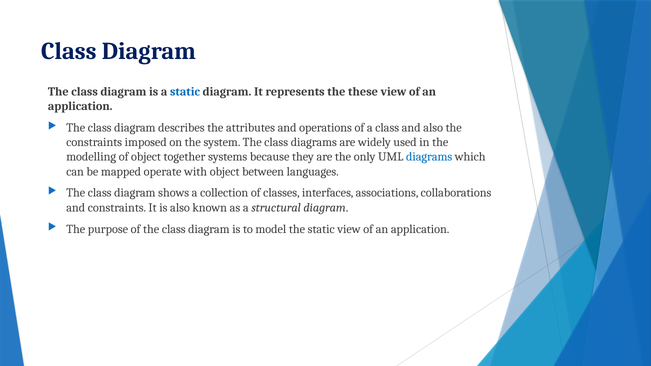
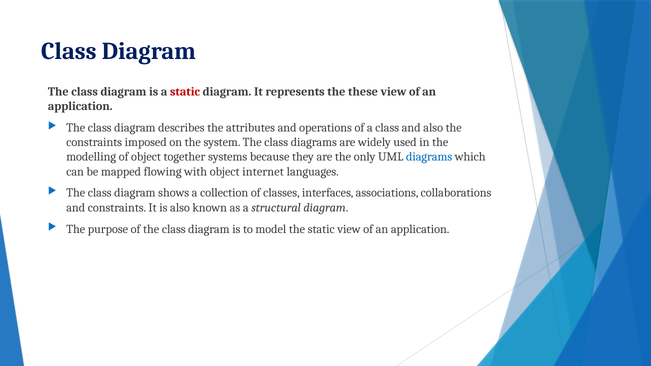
static colour: blue -> red (185, 92)
operate: operate -> flowing (163, 172)
between: between -> internet (263, 172)
